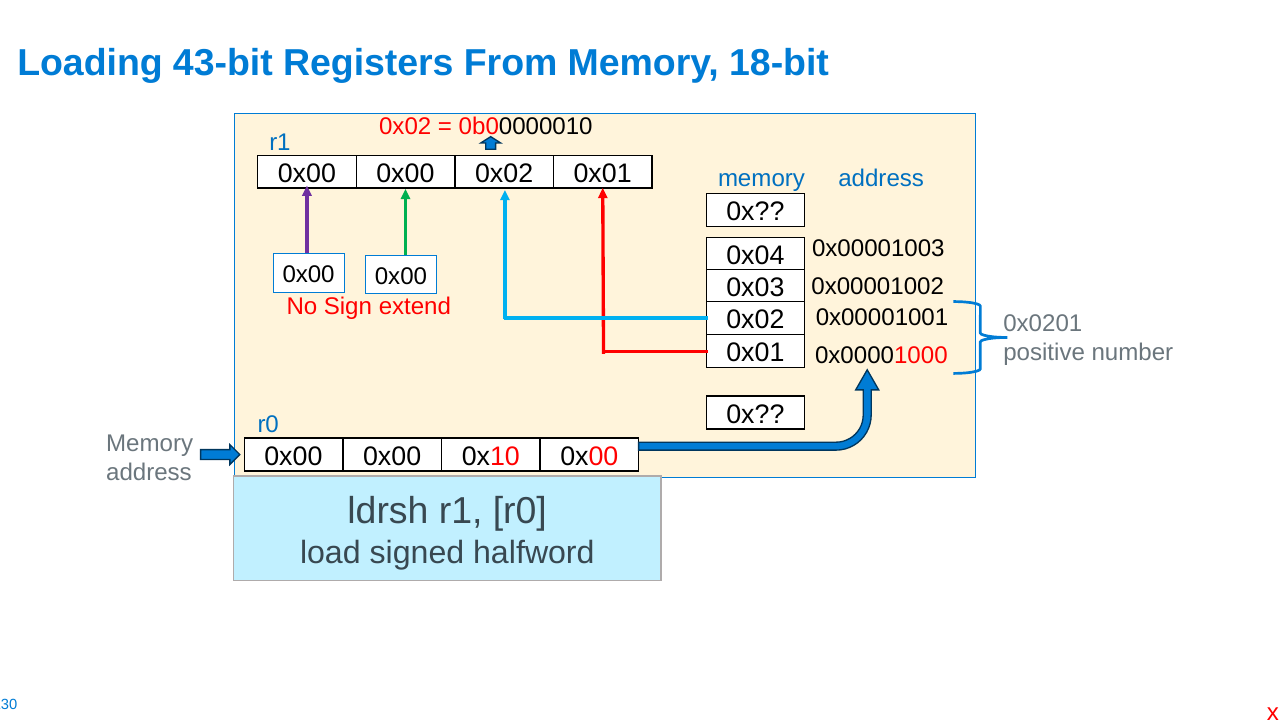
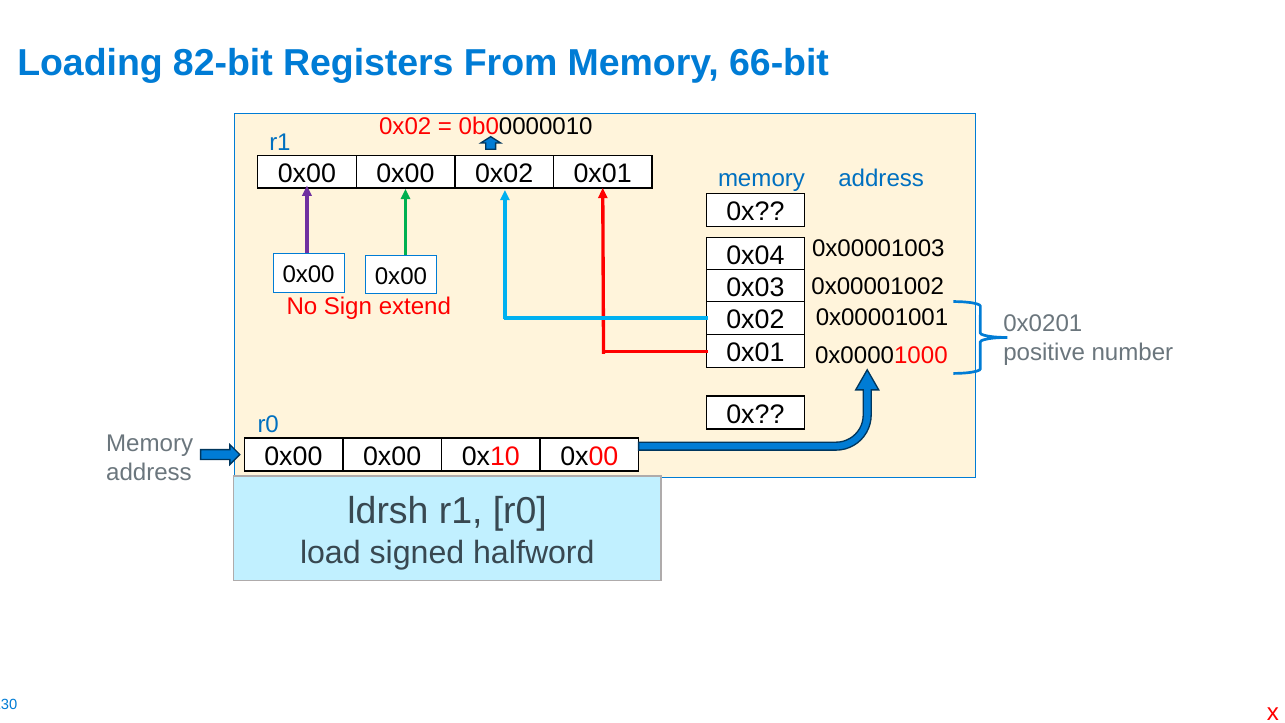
43-bit: 43-bit -> 82-bit (223, 63)
18-bit: 18-bit -> 66-bit (779, 63)
